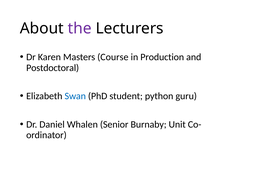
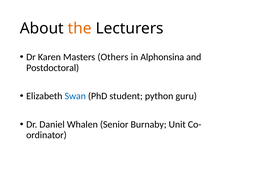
the colour: purple -> orange (80, 28)
Course: Course -> Others (113, 57)
Production: Production -> Alphonsina (162, 57)
